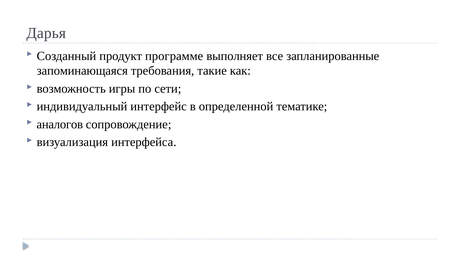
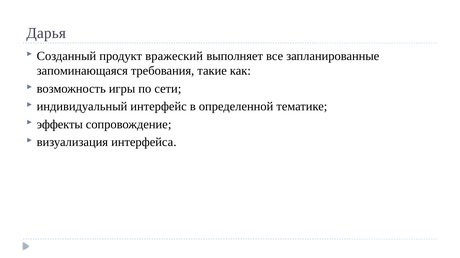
программе: программе -> вражеский (174, 56)
аналогов: аналогов -> эффекты (60, 125)
